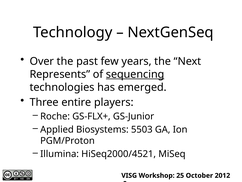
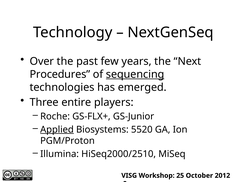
Represents: Represents -> Procedures (60, 74)
Applied underline: none -> present (57, 129)
5503: 5503 -> 5520 (142, 129)
HiSeq2000/4521: HiSeq2000/4521 -> HiSeq2000/2510 (119, 154)
